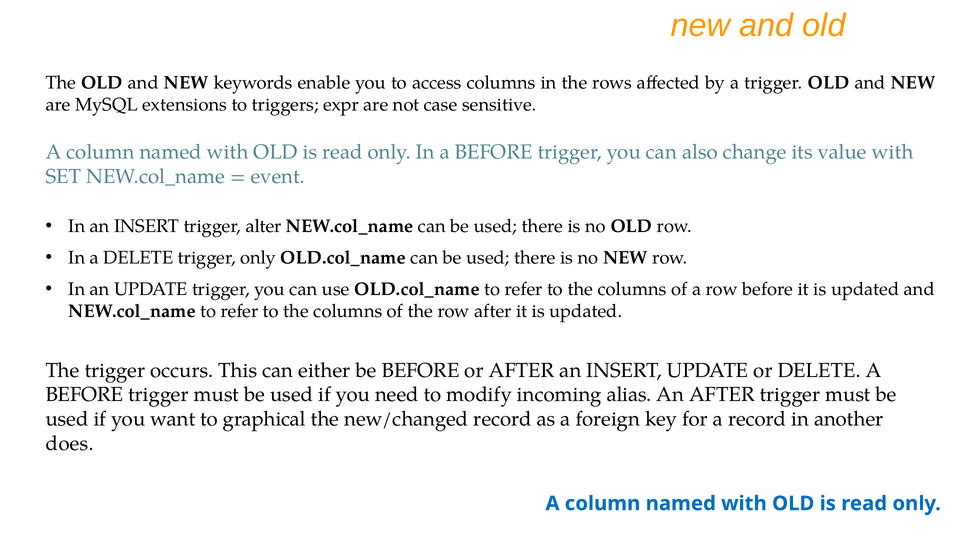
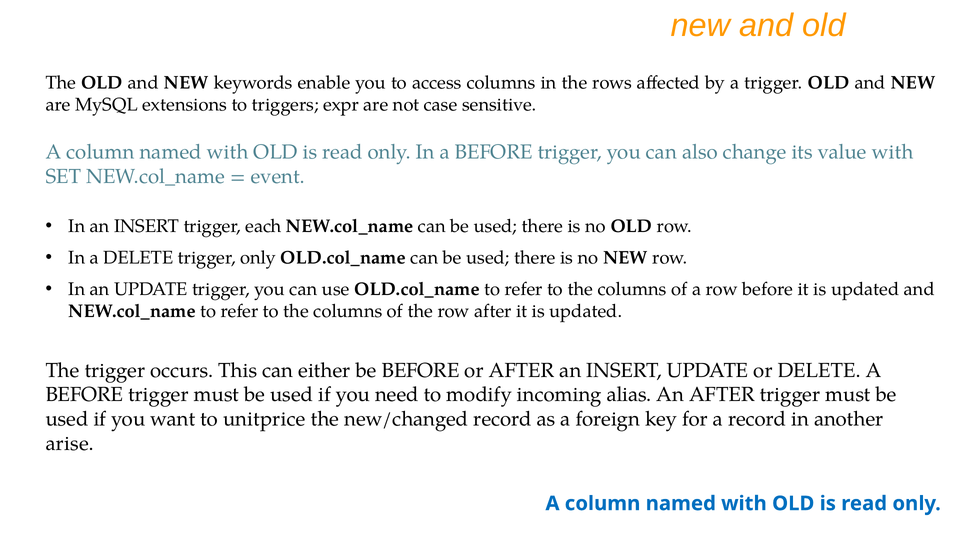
alter: alter -> each (264, 226)
graphical: graphical -> unitprice (264, 419)
does: does -> arise (70, 444)
